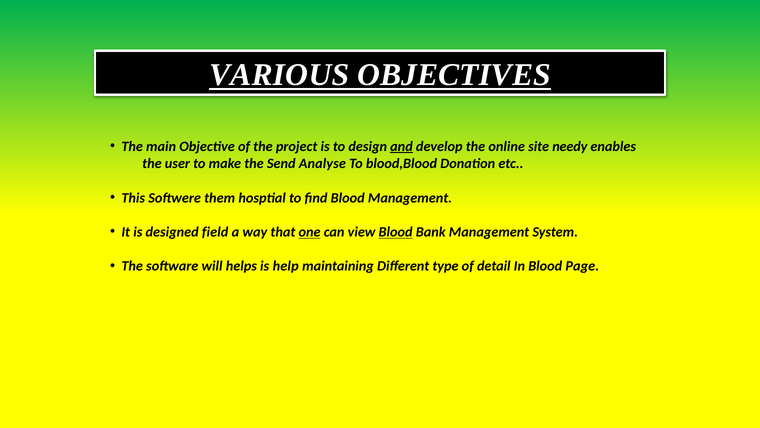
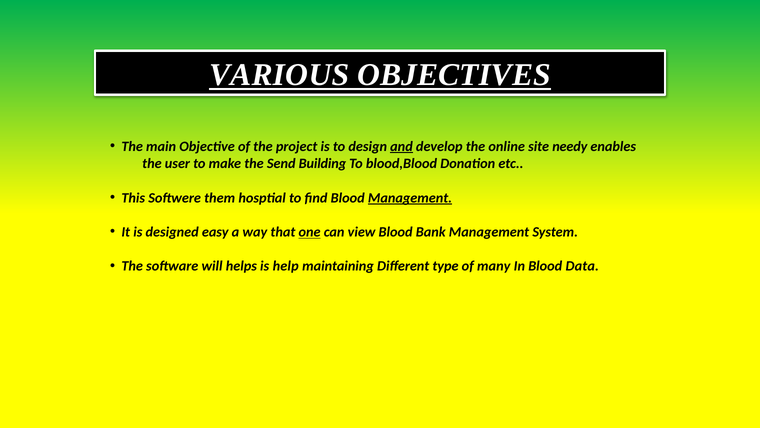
Analyse: Analyse -> Building (322, 163)
Management underline: none -> present (410, 198)
field: field -> easy (215, 232)
Blood underline: present -> none (396, 232)
detail: detail -> many (494, 266)
Page: Page -> Data (582, 266)
